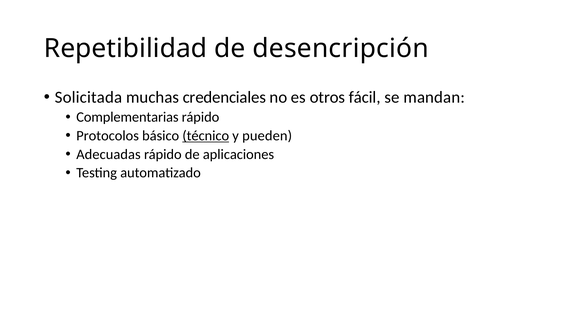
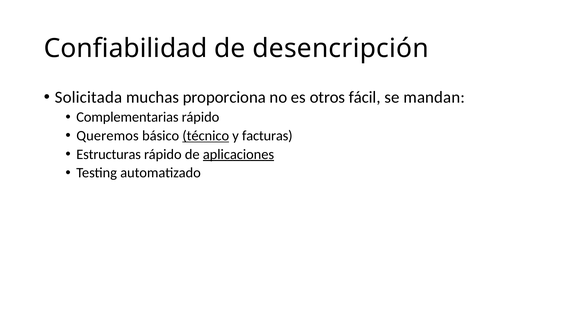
Repetibilidad: Repetibilidad -> Confiabilidad (126, 48)
credenciales: credenciales -> proporciona (224, 97)
Protocolos: Protocolos -> Queremos (108, 136)
pueden: pueden -> facturas (267, 136)
Adecuadas: Adecuadas -> Estructuras (109, 154)
aplicaciones underline: none -> present (238, 154)
